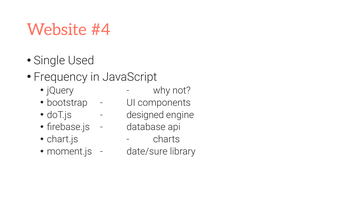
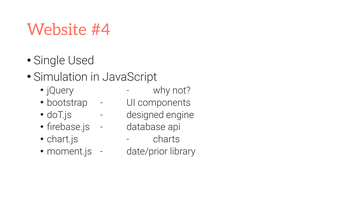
Frequency: Frequency -> Simulation (61, 77)
date/sure: date/sure -> date/prior (147, 152)
